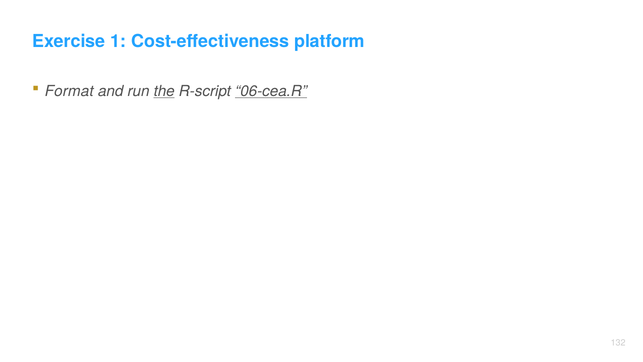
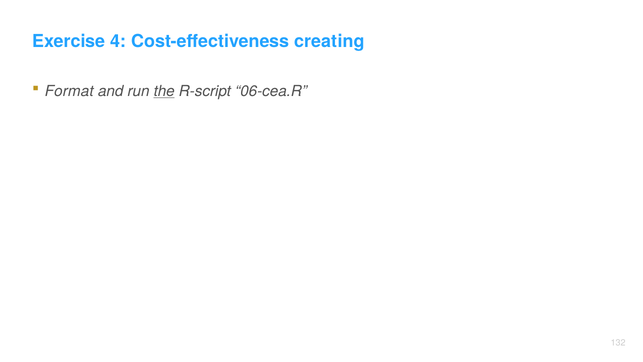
1: 1 -> 4 (118, 41)
platform: platform -> creating (329, 41)
06-cea.R underline: present -> none (271, 91)
